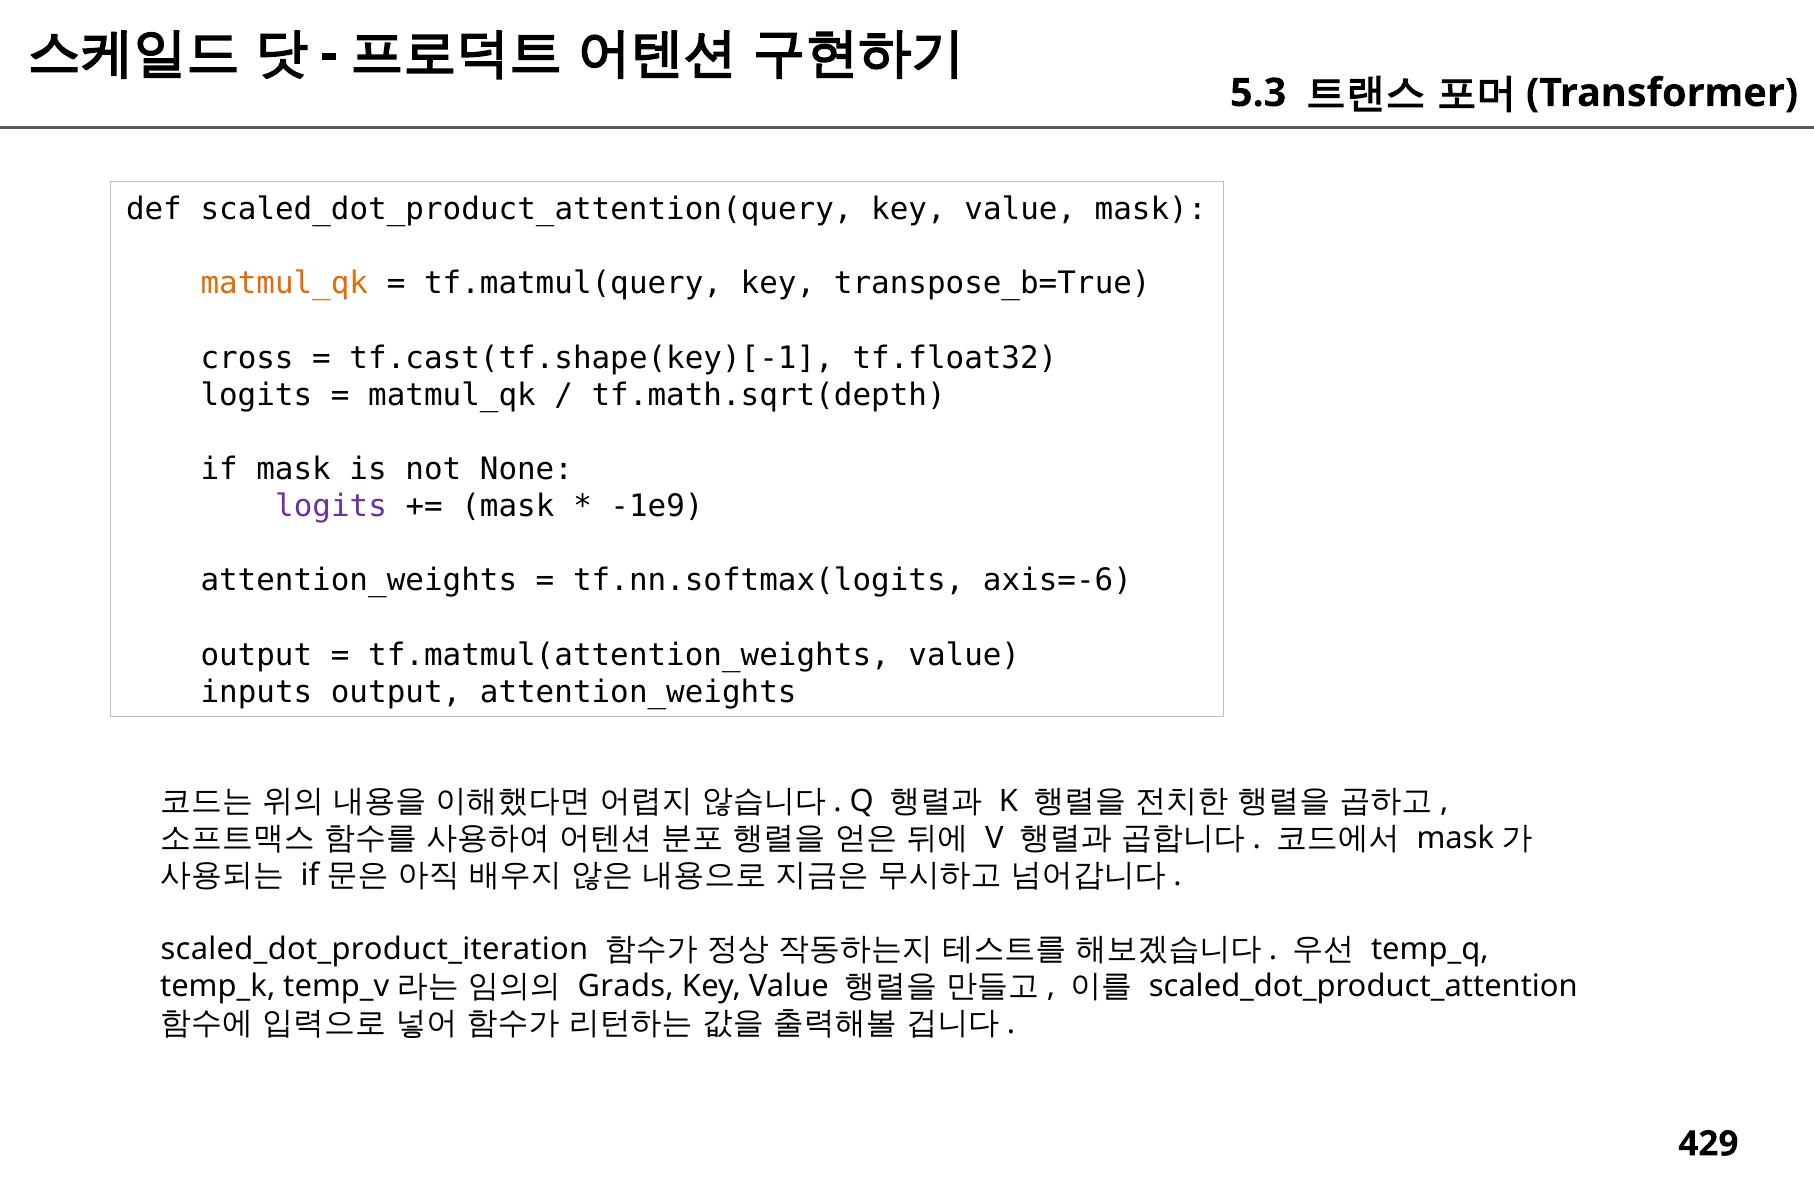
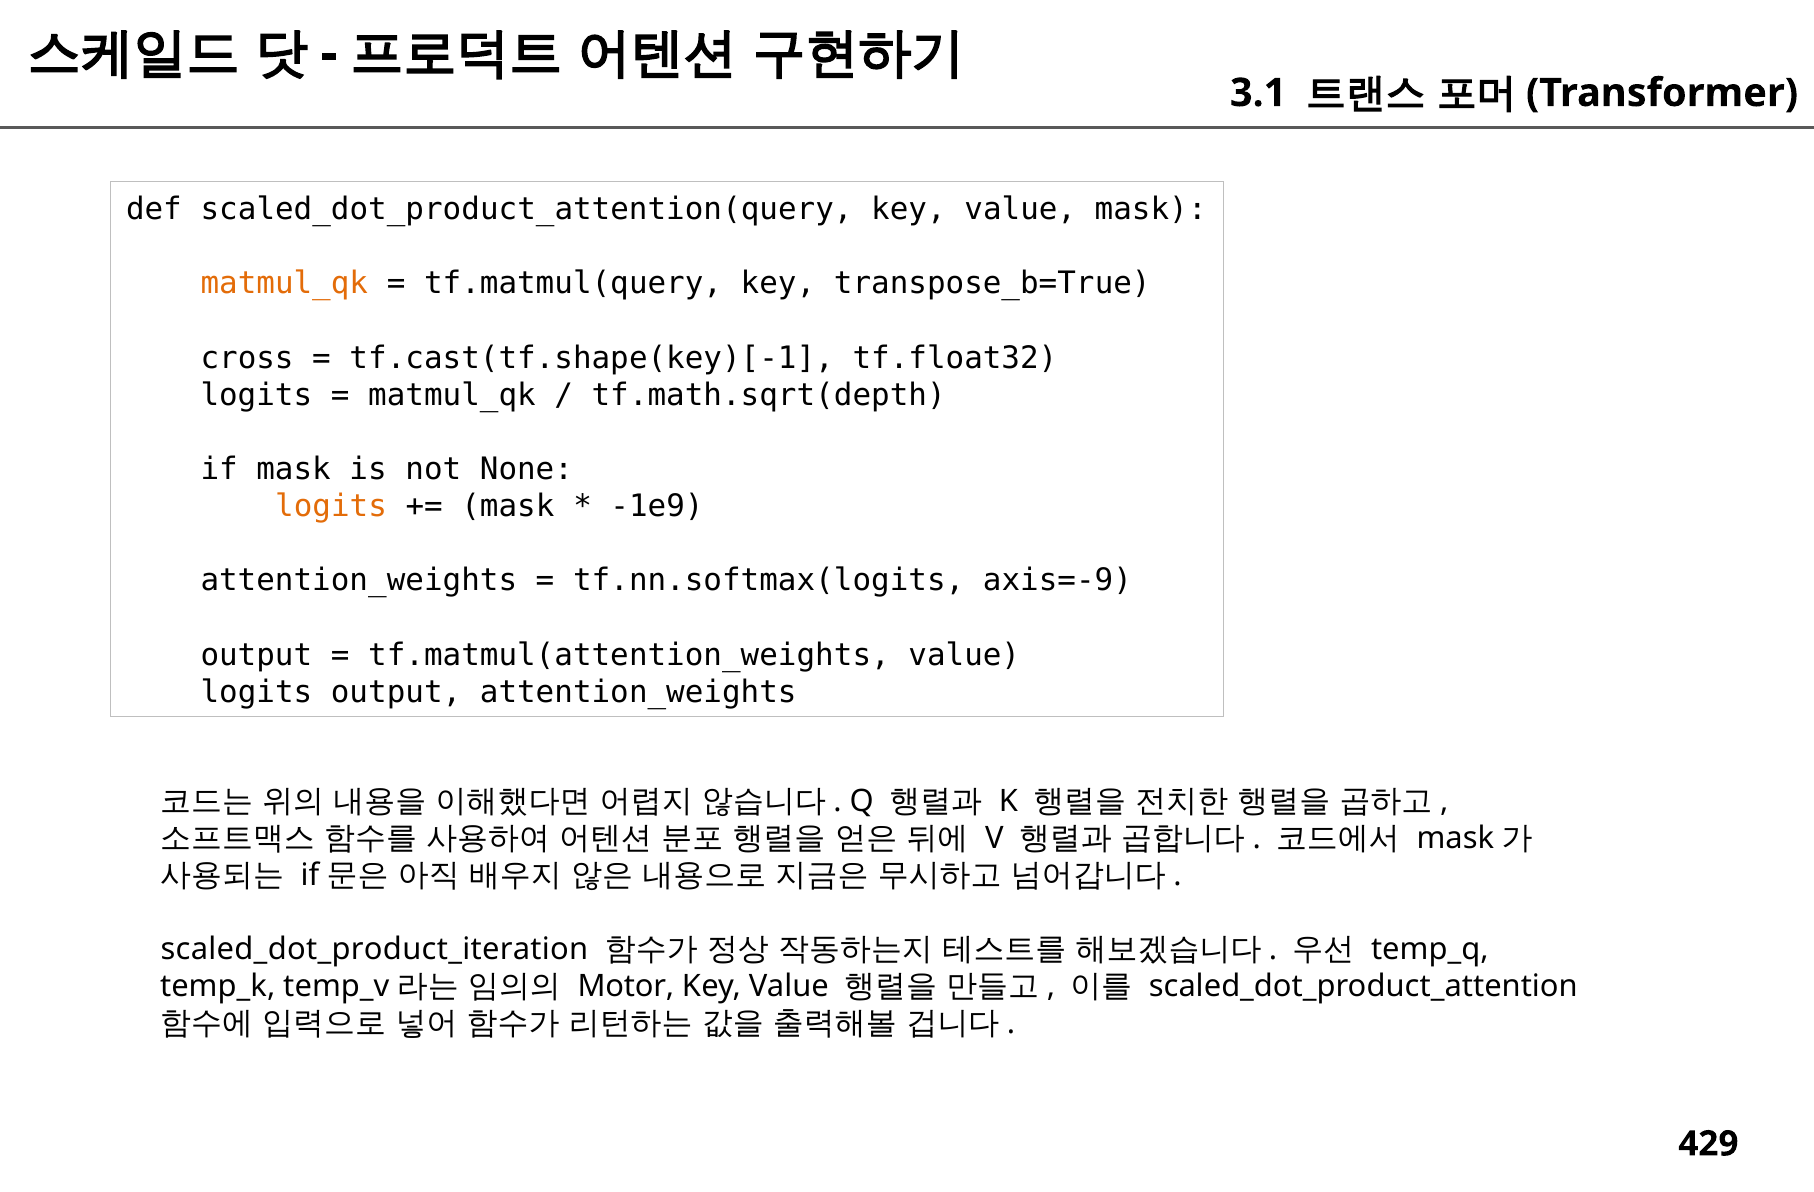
5.3: 5.3 -> 3.1 (1258, 93)
logits colour: purple -> orange (331, 506)
axis=-6: axis=-6 -> axis=-9 (1057, 580)
inputs: inputs -> logits (256, 692)
Grads: Grads -> Motor (626, 986)
